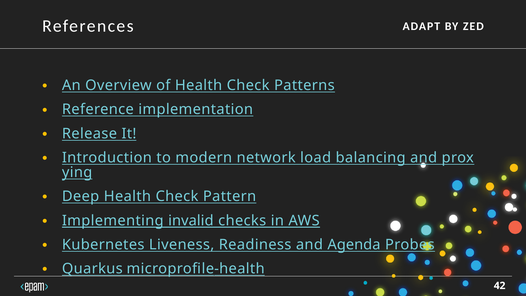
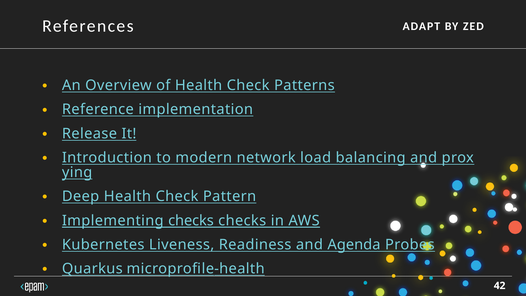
Implementing invalid: invalid -> checks (191, 220)
